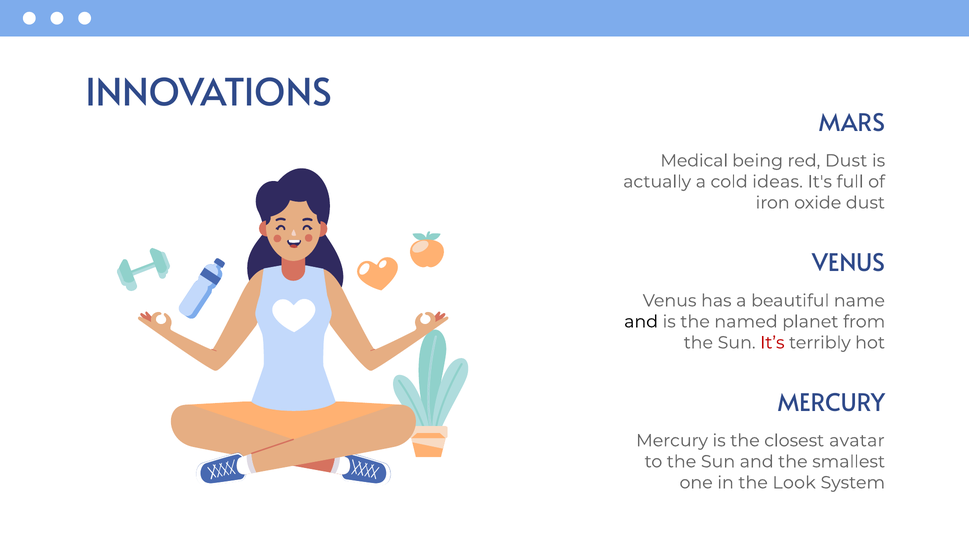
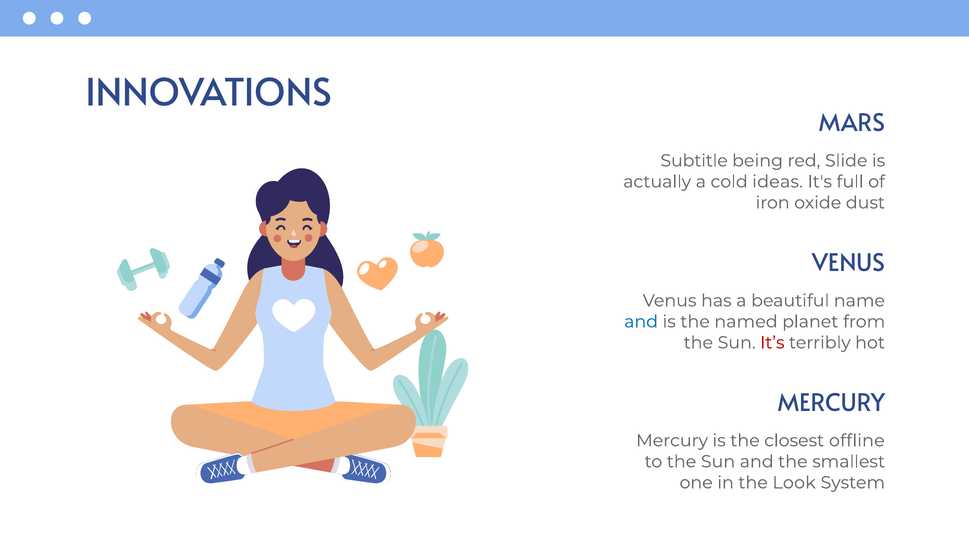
Medical: Medical -> Subtitle (694, 161)
red Dust: Dust -> Slide (846, 161)
and colour: black -> blue (641, 322)
avatar: avatar -> offline (857, 441)
